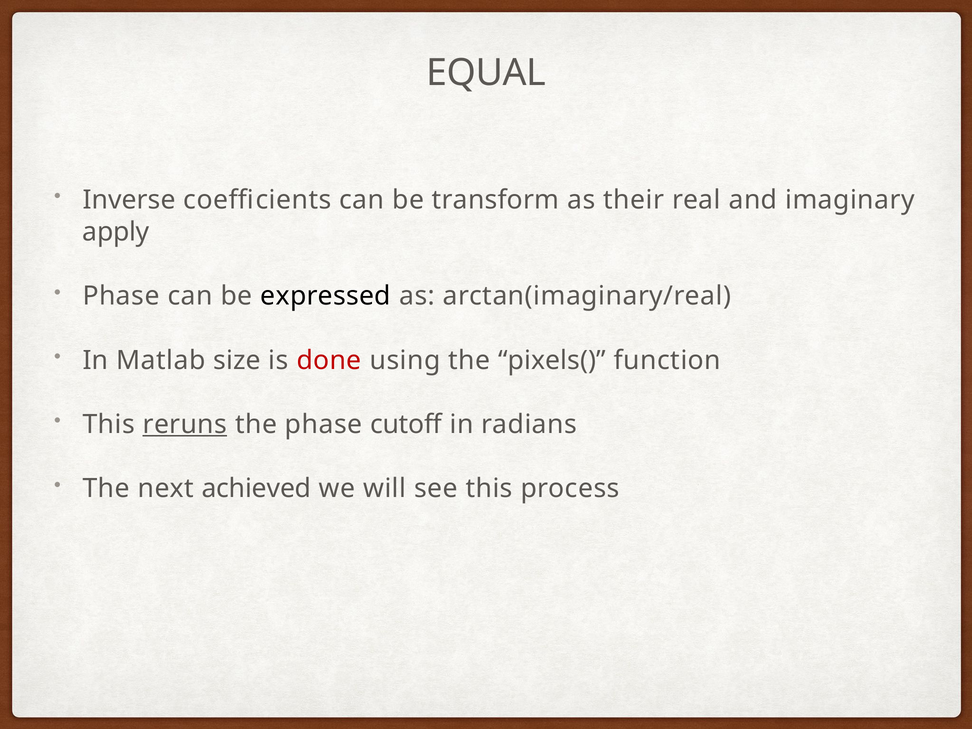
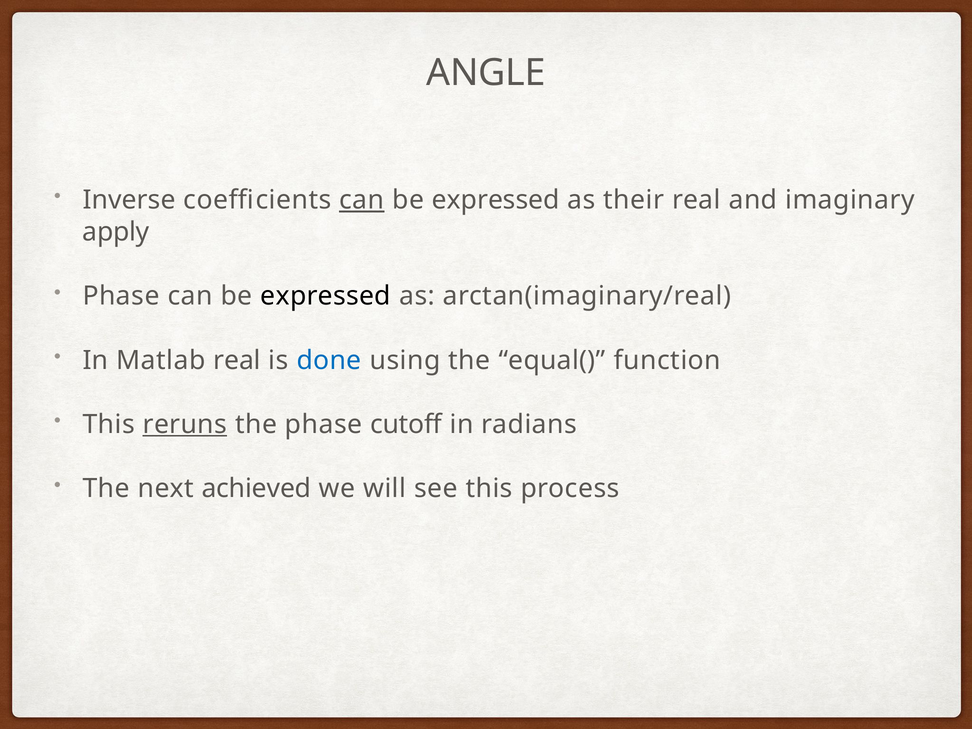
EQUAL: EQUAL -> ANGLE (486, 73)
can underline: none -> present (362, 200)
transform: transform -> expressed (496, 200)
Matlab size: size -> real (237, 360)
done colour: red -> blue (329, 360)
pixels(: pixels( -> equal( (552, 360)
